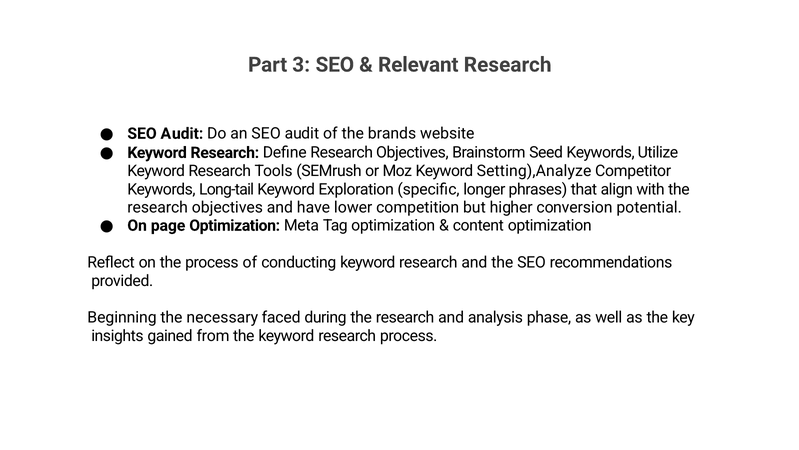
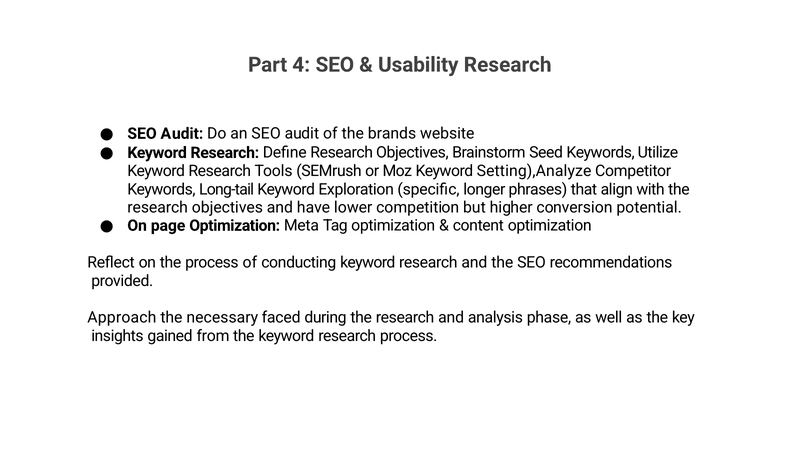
3: 3 -> 4 (301, 65)
Relevant: Relevant -> Usability (418, 65)
Beginning: Beginning -> Approach (122, 317)
